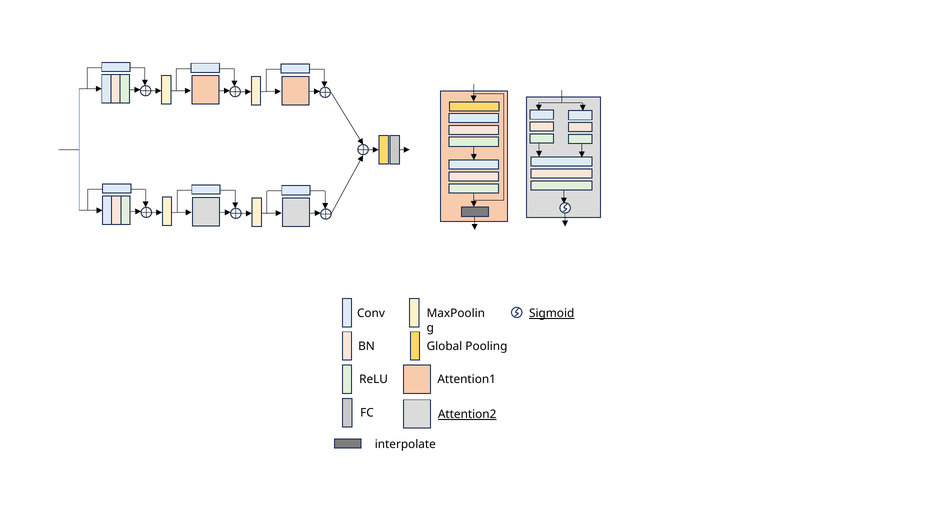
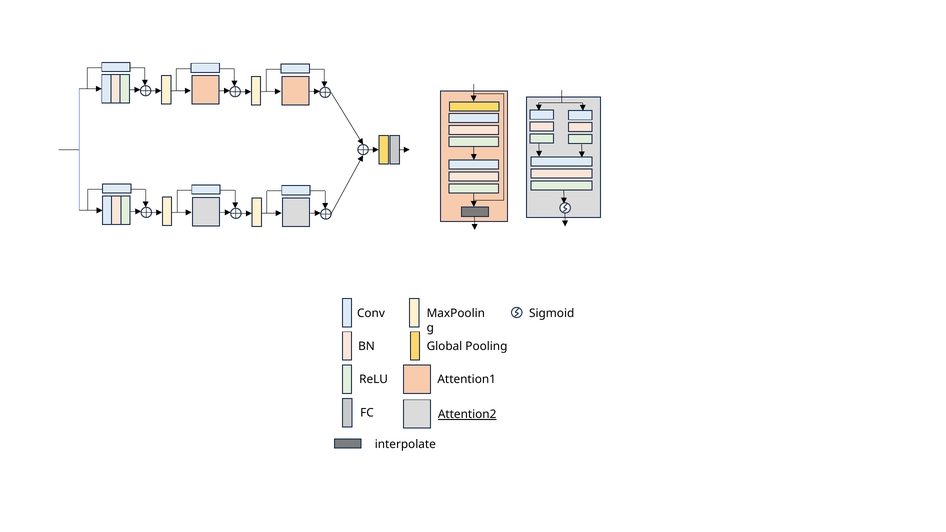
Sigmoid underline: present -> none (552, 314)
